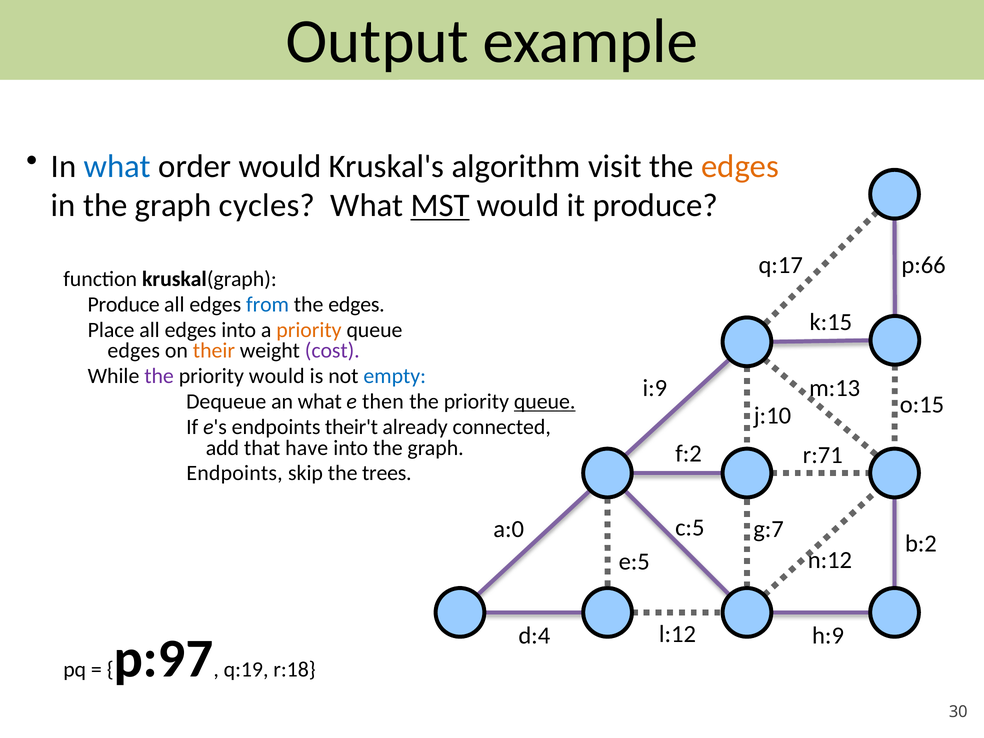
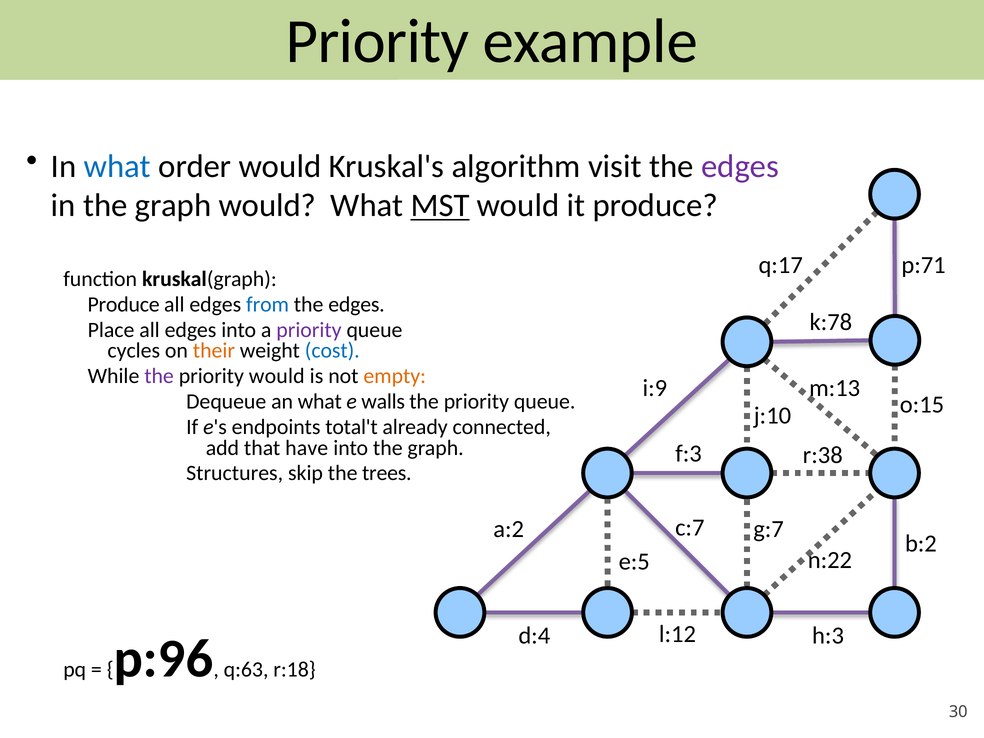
Output: Output -> Priority (377, 41)
edges colour: orange -> purple (740, 166)
graph cycles: cycles -> would (267, 206)
p:66: p:66 -> p:71 (924, 265)
k:15: k:15 -> k:78 (831, 322)
priority colour: orange -> purple (309, 330)
edges: edges -> cycles (134, 351)
cost colour: purple -> blue (332, 351)
empty colour: blue -> orange (395, 376)
then: then -> walls (383, 402)
queue underline: present -> none (545, 402)
their't: their't -> total't (352, 427)
f:2: f:2 -> f:3 (689, 454)
r:71: r:71 -> r:38 (823, 455)
Endpoints: Endpoints -> Structures (235, 473)
c:5: c:5 -> c:7 (690, 527)
a:0: a:0 -> a:2 (509, 529)
n:12: n:12 -> n:22 (830, 560)
h:9: h:9 -> h:3 (828, 636)
p:97: p:97 -> p:96 (163, 659)
q:19: q:19 -> q:63 (246, 670)
